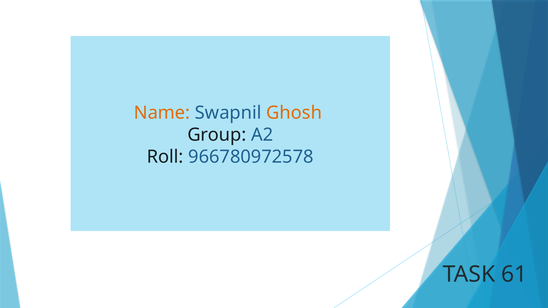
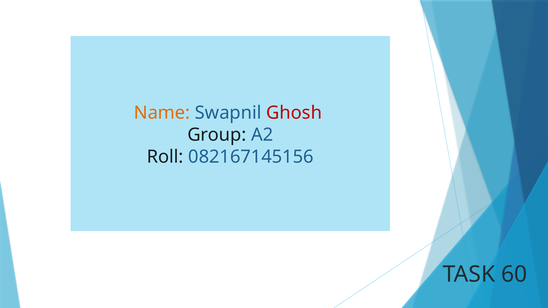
Ghosh colour: orange -> red (294, 113)
966780972578: 966780972578 -> 082167145156 (251, 157)
61: 61 -> 60 (514, 275)
